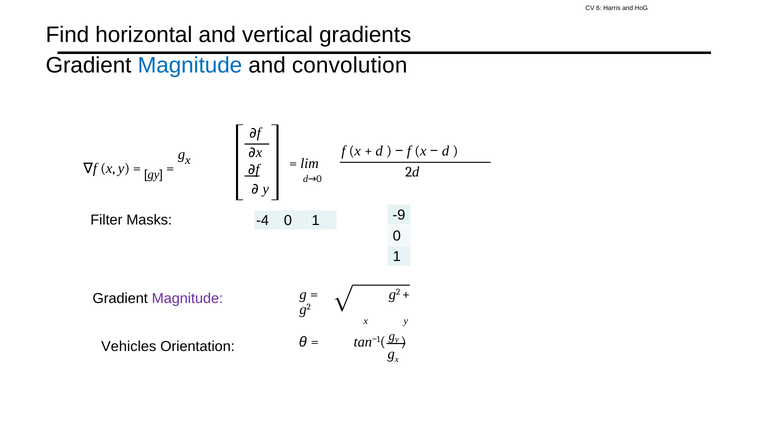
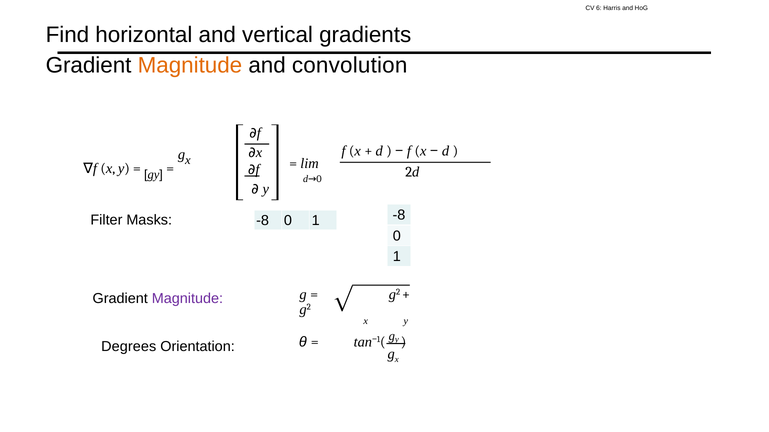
Magnitude colour: blue -> orange (190, 65)
-4: -4 -> -8 (263, 221)
1 -9: -9 -> -8 (399, 215)
Vehicles: Vehicles -> Degrees (129, 347)
